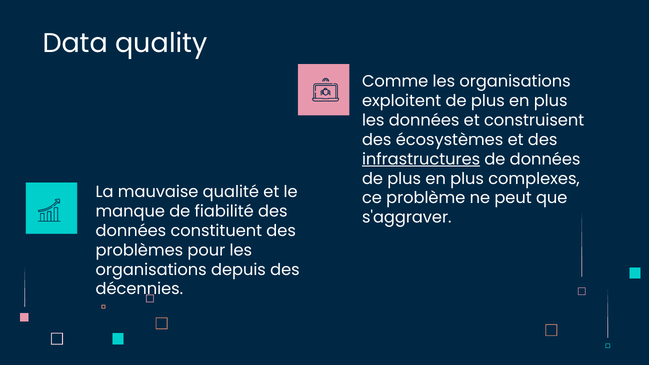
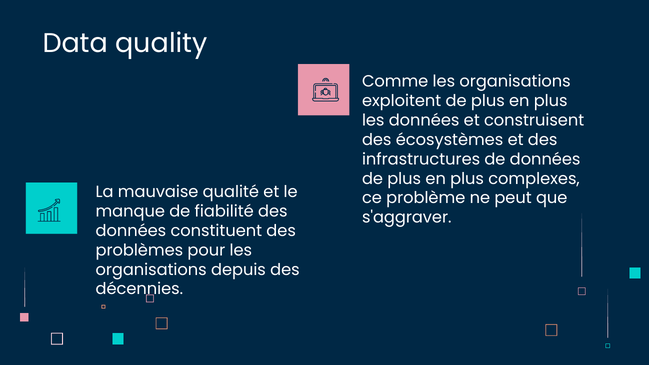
infrastructures underline: present -> none (421, 159)
